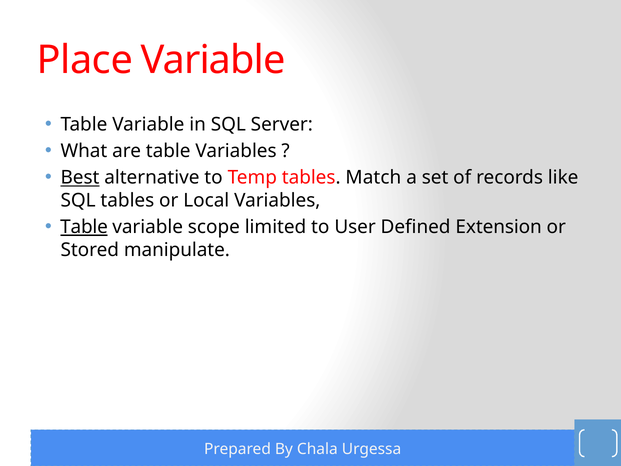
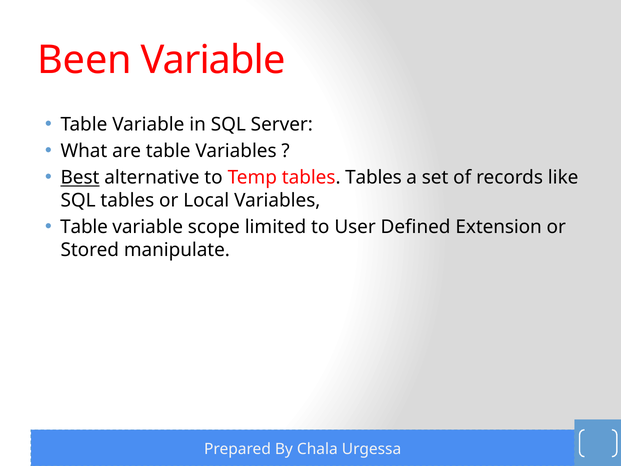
Place: Place -> Been (85, 60)
tables Match: Match -> Tables (374, 178)
Table underline: present -> none (84, 227)
